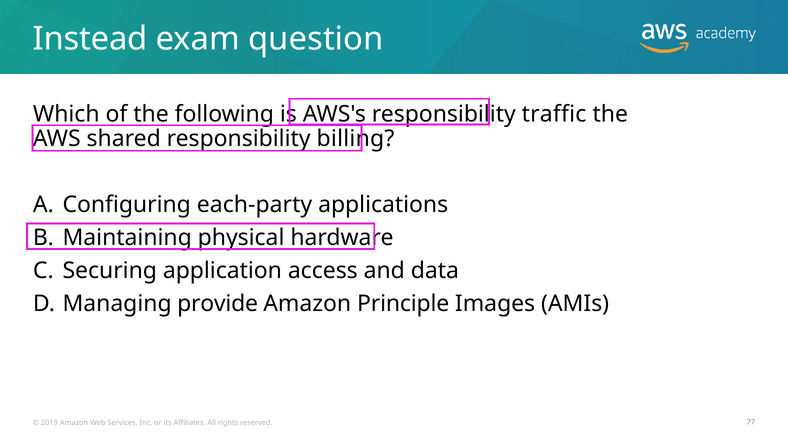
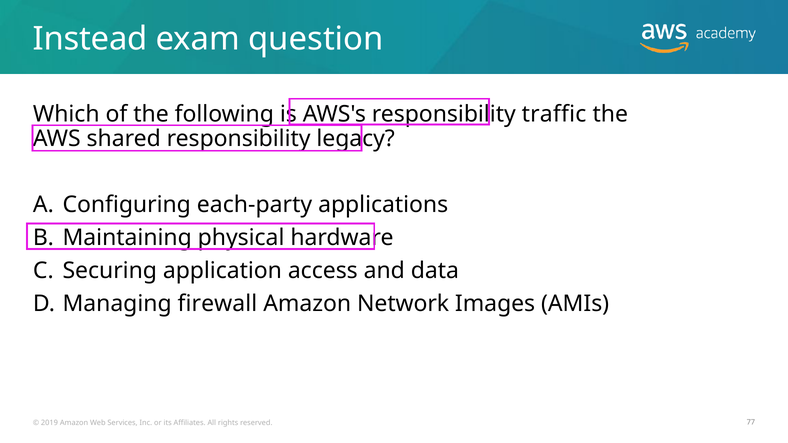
billing: billing -> legacy (356, 139)
provide: provide -> firewall (217, 304)
Principle: Principle -> Network (403, 304)
